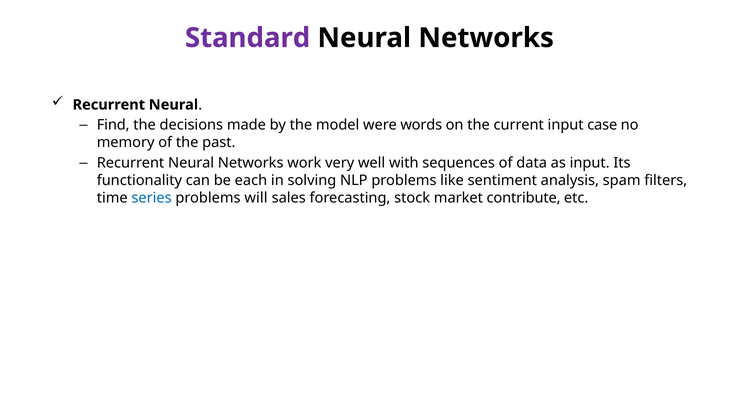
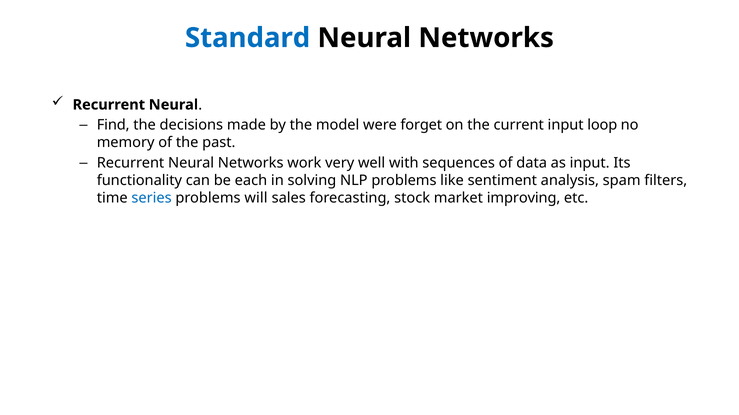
Standard colour: purple -> blue (248, 38)
words: words -> forget (421, 125)
case: case -> loop (602, 125)
contribute: contribute -> improving (524, 198)
